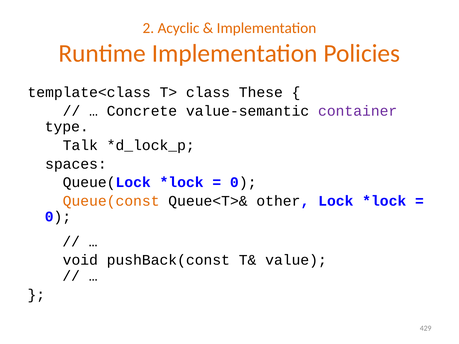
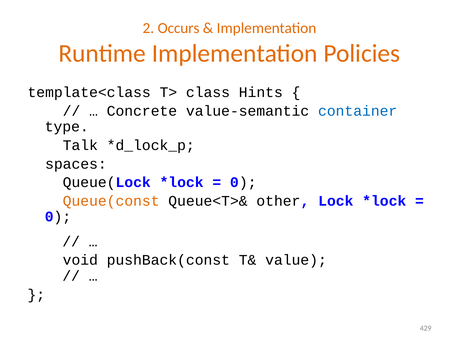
Acyclic: Acyclic -> Occurs (179, 28)
These: These -> Hints (261, 92)
container colour: purple -> blue (358, 111)
